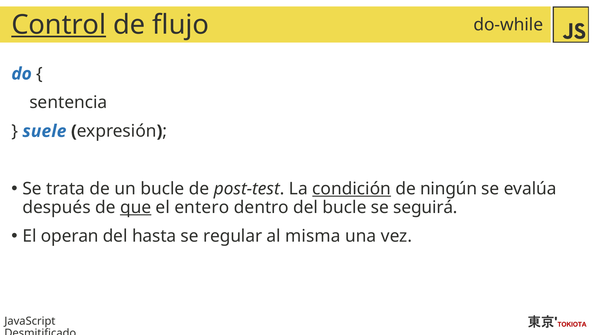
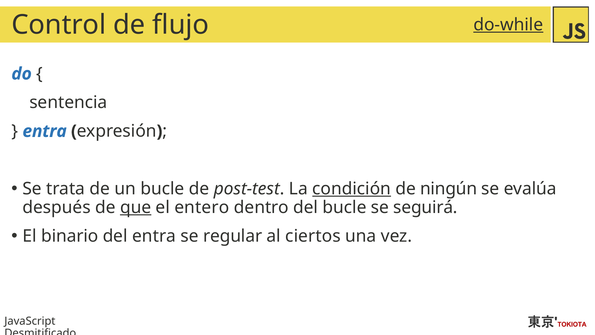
Control underline: present -> none (59, 25)
do-while underline: none -> present (508, 25)
suele: suele -> entra (45, 131)
operan: operan -> binario (70, 236)
del hasta: hasta -> entra (154, 236)
misma: misma -> ciertos (313, 236)
